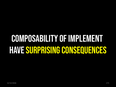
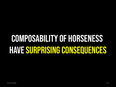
IMPLEMENT: IMPLEMENT -> HORSENESS (86, 39)
